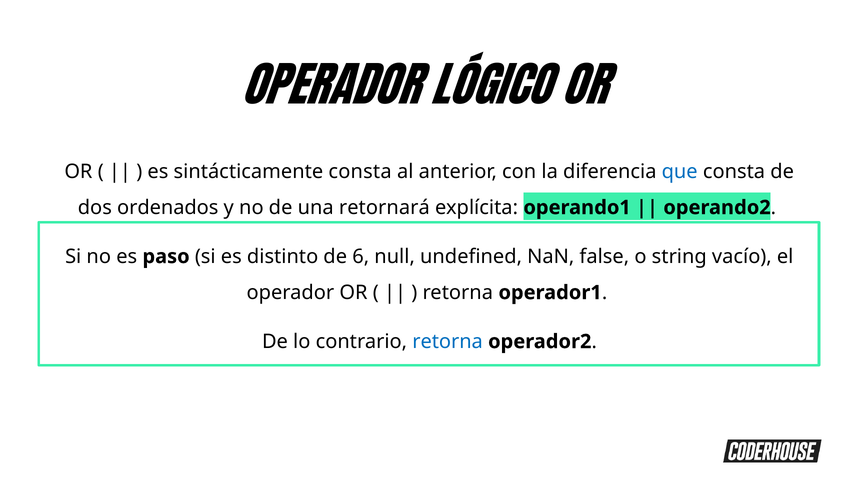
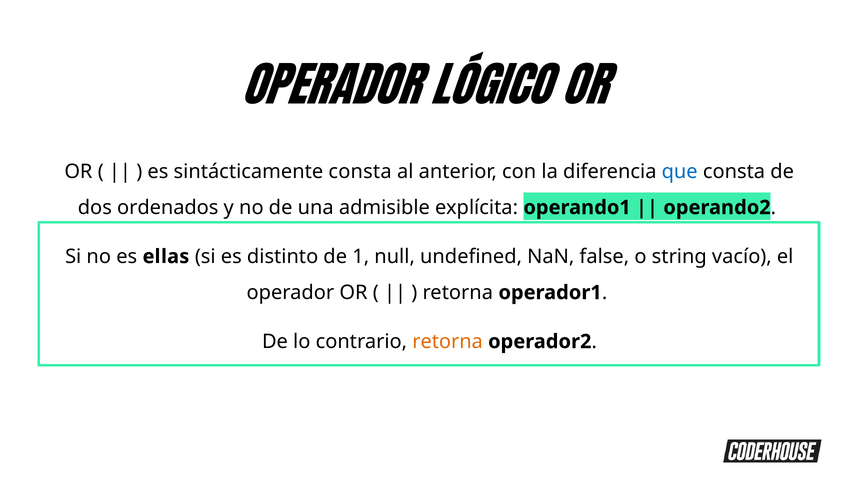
retornará: retornará -> admisible (384, 208)
paso: paso -> ellas (166, 257)
6: 6 -> 1 (361, 257)
retorna colour: blue -> orange (448, 342)
